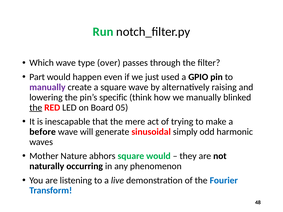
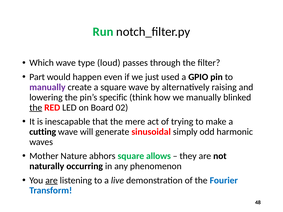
over: over -> loud (109, 63)
05: 05 -> 02 (122, 108)
before: before -> cutting (43, 132)
square would: would -> allows (158, 156)
are underline: none -> present (52, 181)
